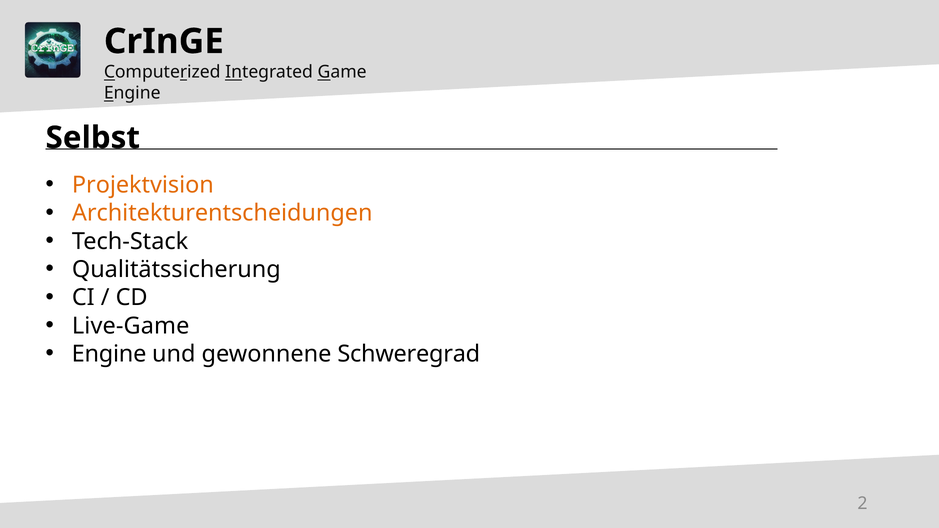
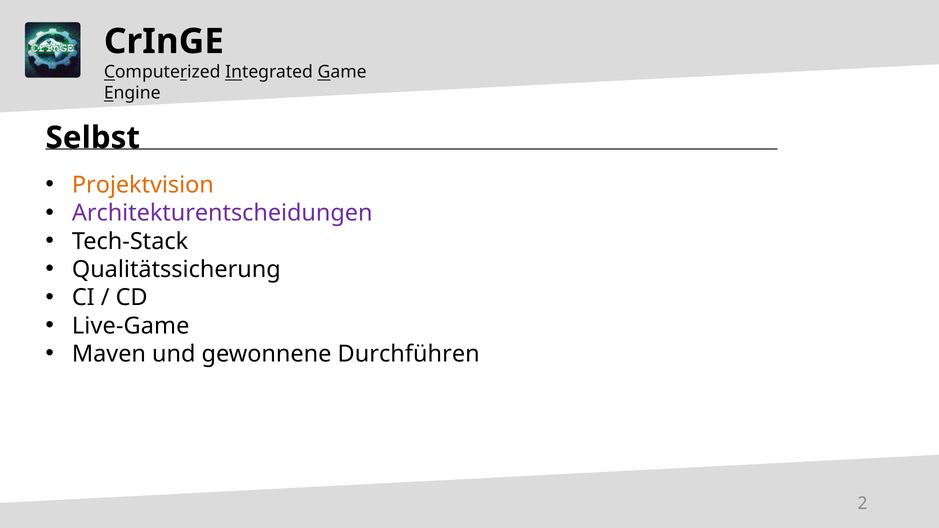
Architekturentscheidungen colour: orange -> purple (222, 213)
Engine: Engine -> Maven (109, 354)
Schweregrad: Schweregrad -> Durchführen (409, 354)
